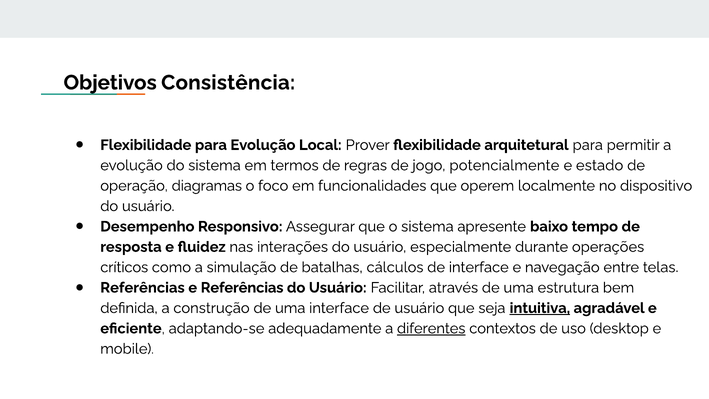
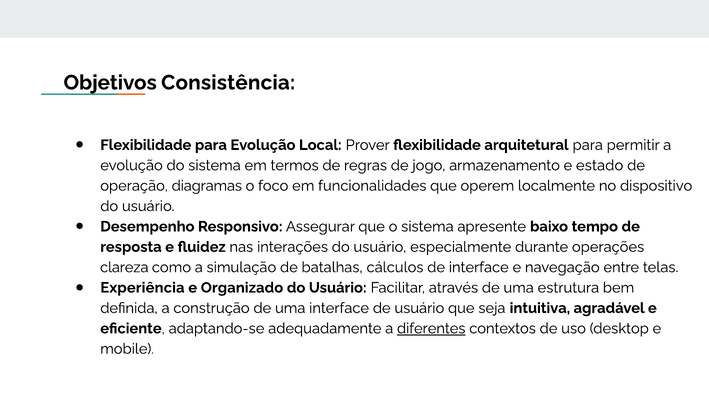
potencialmente: potencialmente -> armazenamento (505, 165)
críticos: críticos -> clareza (124, 267)
Referências: Referências -> Experiência (142, 288)
e Referências: Referências -> Organizado (242, 288)
intuitiva underline: present -> none (540, 308)
